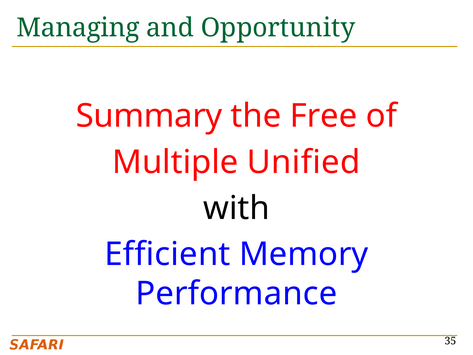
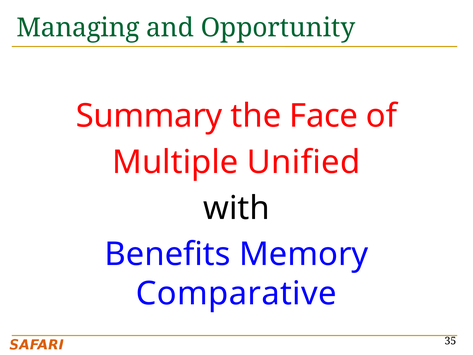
Free: Free -> Face (324, 116)
Efficient: Efficient -> Benefits (168, 254)
Performance: Performance -> Comparative (236, 293)
